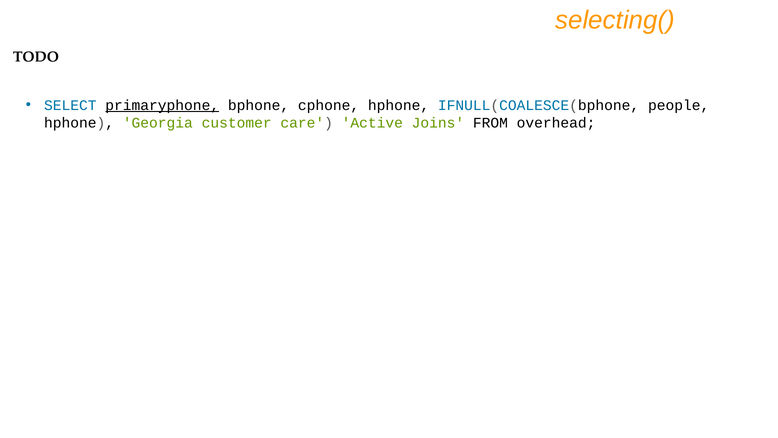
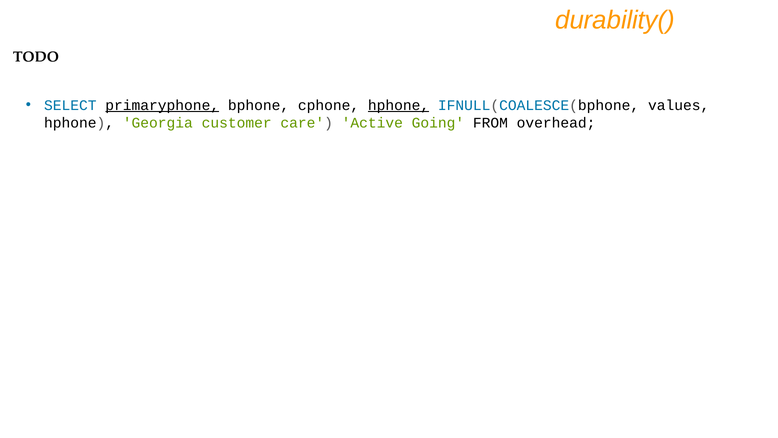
selecting(: selecting( -> durability( (615, 20)
hphone underline: none -> present (399, 105)
people: people -> values (679, 105)
Joins: Joins -> Going (438, 123)
